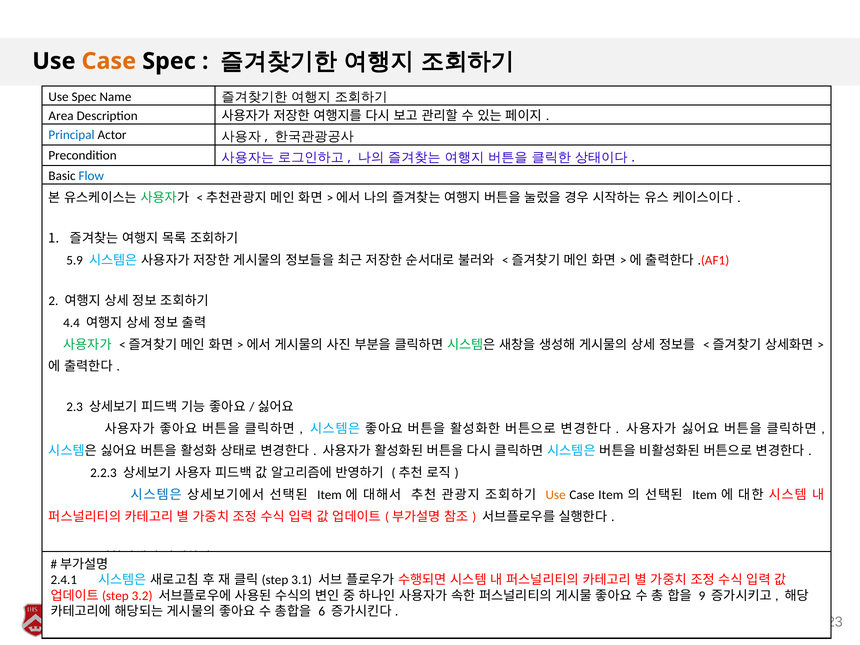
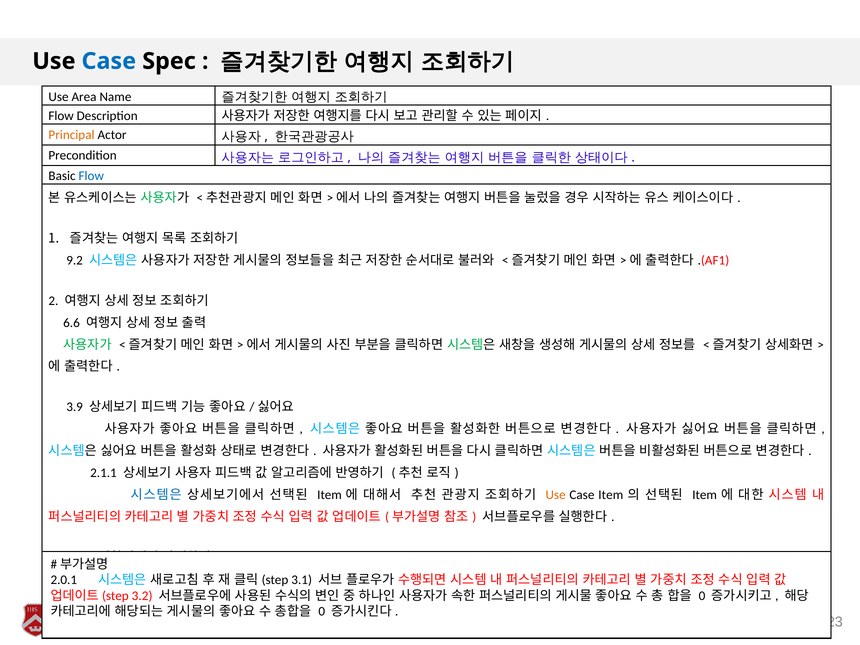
Case colour: orange -> blue (109, 61)
Use Spec: Spec -> Area (84, 97)
Area: Area -> Flow (61, 116)
Principal colour: blue -> orange (72, 135)
5.9: 5.9 -> 9.2 (75, 260)
4.4: 4.4 -> 6.6 (72, 323)
2.3: 2.3 -> 3.9 (75, 407)
2.2.3: 2.2.3 -> 2.1.1 (103, 473)
2.4.1: 2.4.1 -> 2.0.1 (64, 580)
9: 9 -> 0 (702, 596)
6: 6 -> 0 (322, 612)
